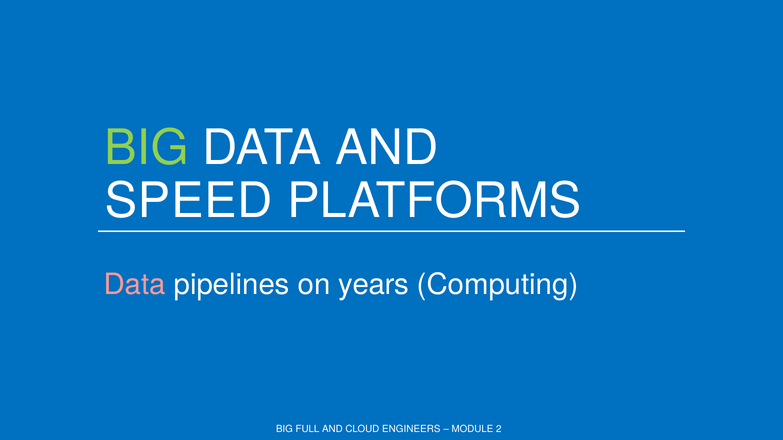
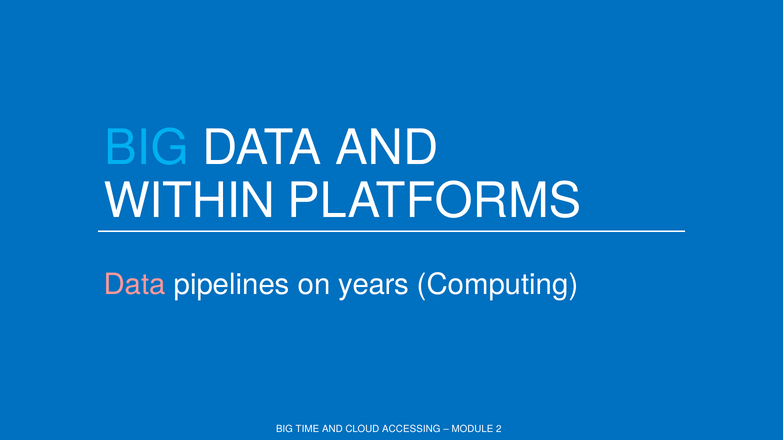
BIG colour: light green -> light blue (147, 148)
SPEED: SPEED -> WITHIN (189, 201)
FULL: FULL -> TIME (307, 429)
ENGINEERS: ENGINEERS -> ACCESSING (411, 429)
